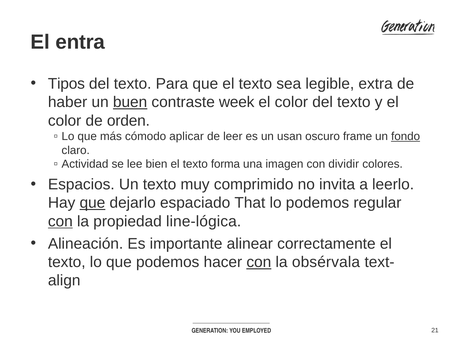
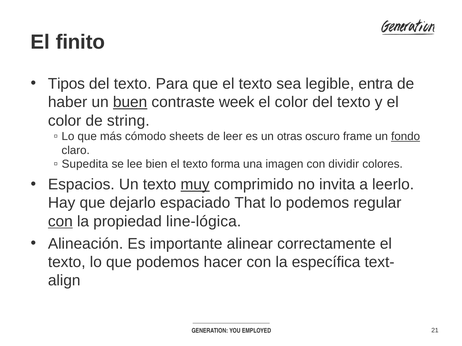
entra: entra -> finito (80, 42)
extra: extra -> entra (376, 84)
orden: orden -> string (128, 121)
aplicar: aplicar -> sheets (187, 137)
usan: usan -> otras (290, 137)
Actividad: Actividad -> Supedita (85, 164)
muy underline: none -> present (195, 185)
que underline: present -> none (92, 203)
con underline: present -> none (259, 262)
obsérvala: obsérvala -> específica (326, 262)
